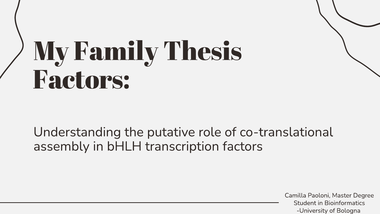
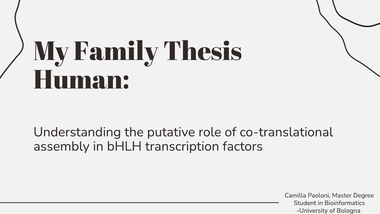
Factors: Factors -> Human (81, 80)
